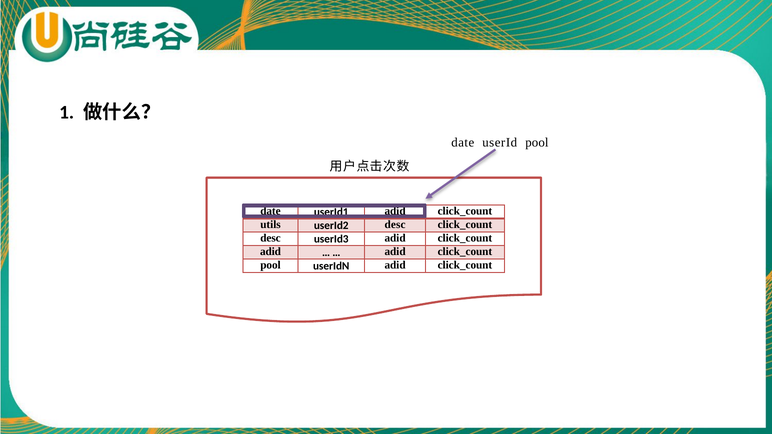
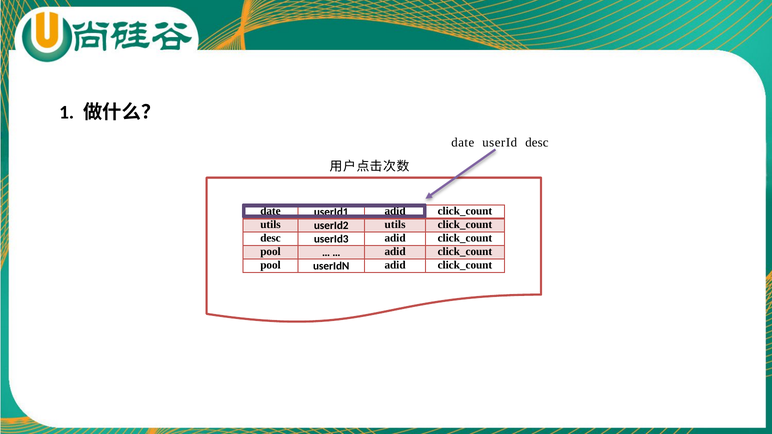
userId pool: pool -> desc (537, 143)
userId2 desc: desc -> utils (395, 225)
adid: adid -> pool (270, 252)
